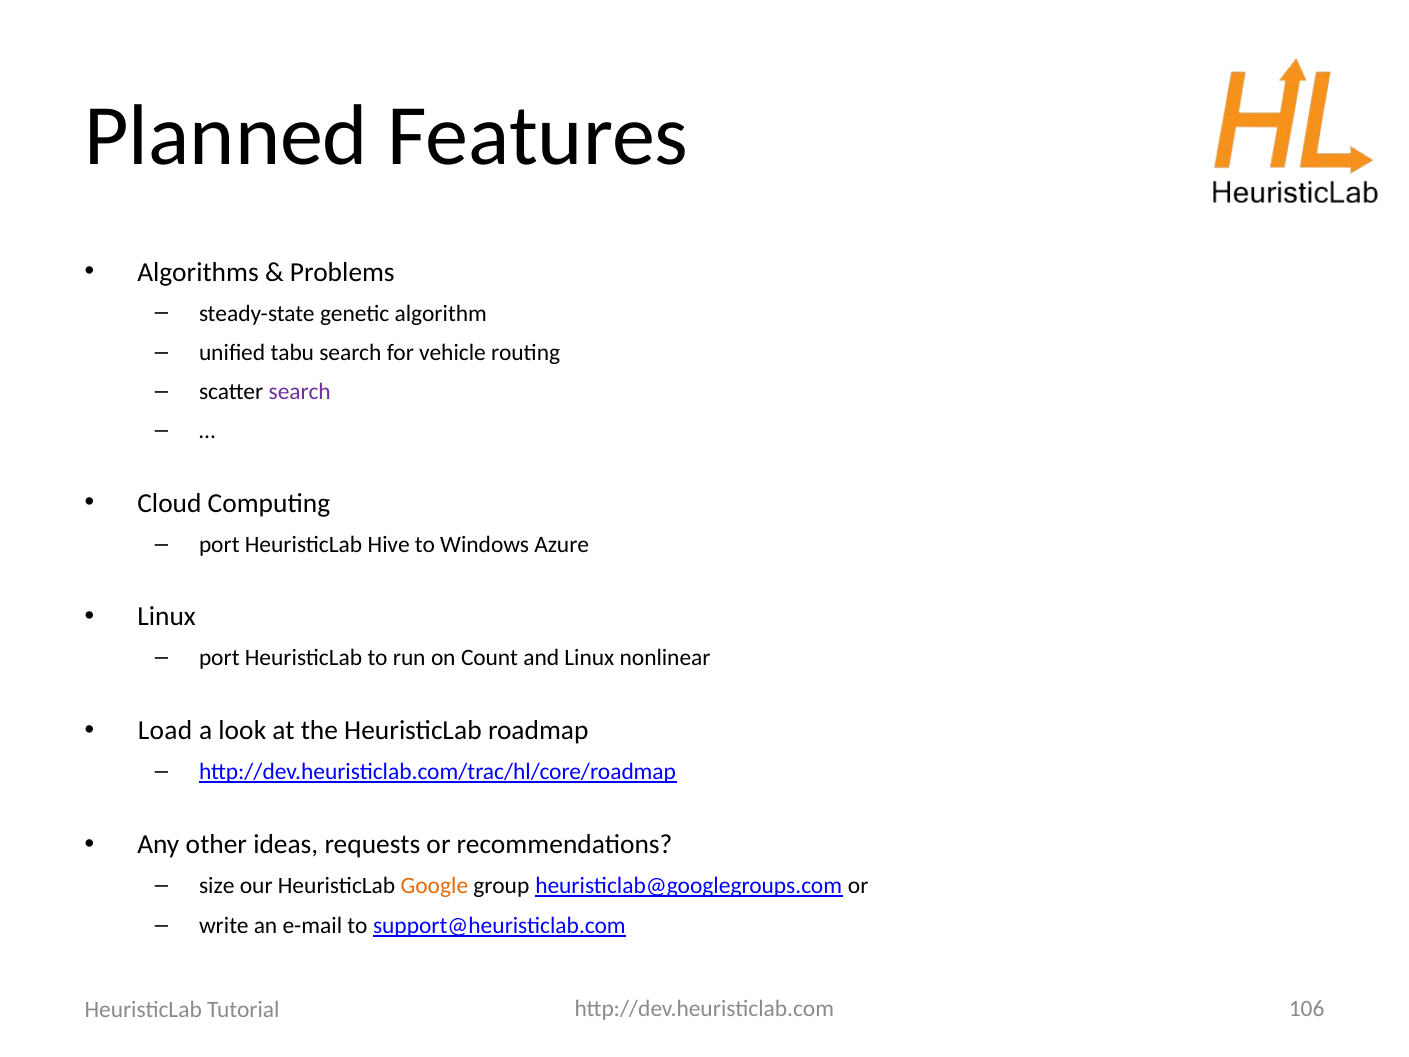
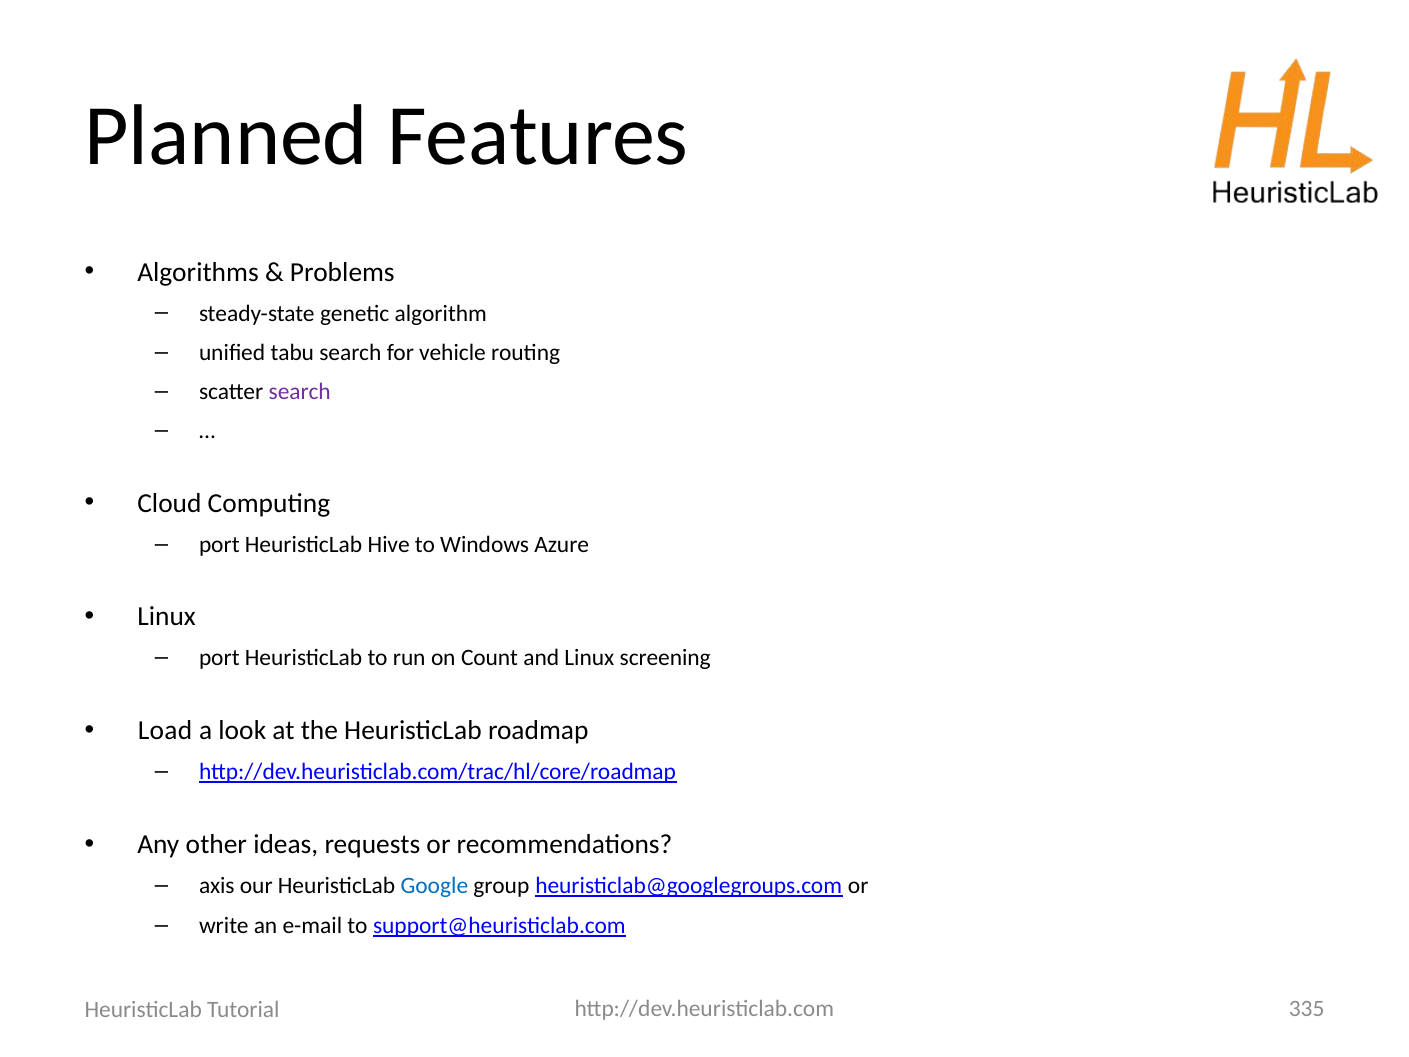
nonlinear: nonlinear -> screening (665, 658)
size: size -> axis (217, 886)
Google colour: orange -> blue (434, 886)
106: 106 -> 335 (1307, 1009)
